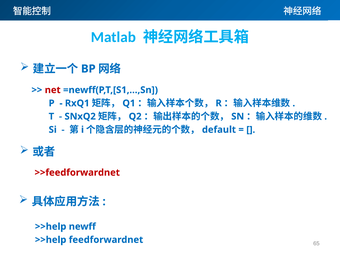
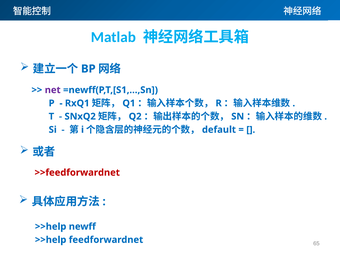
net colour: red -> purple (53, 90)
